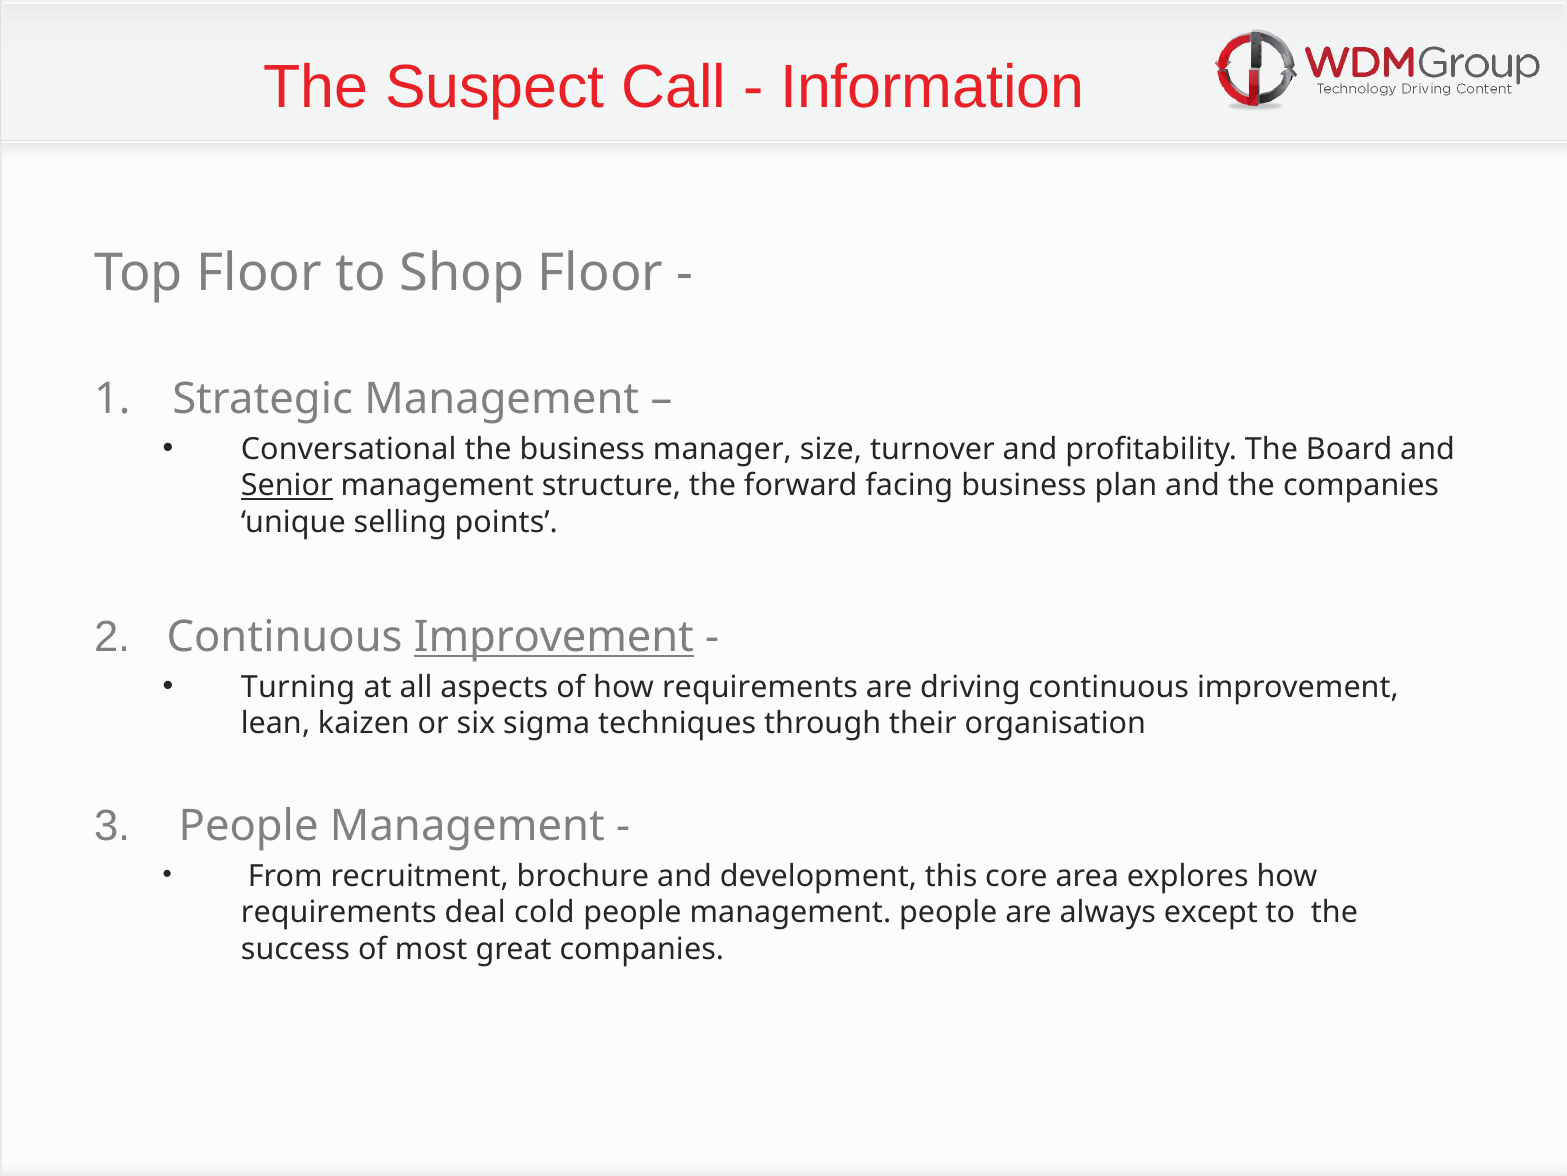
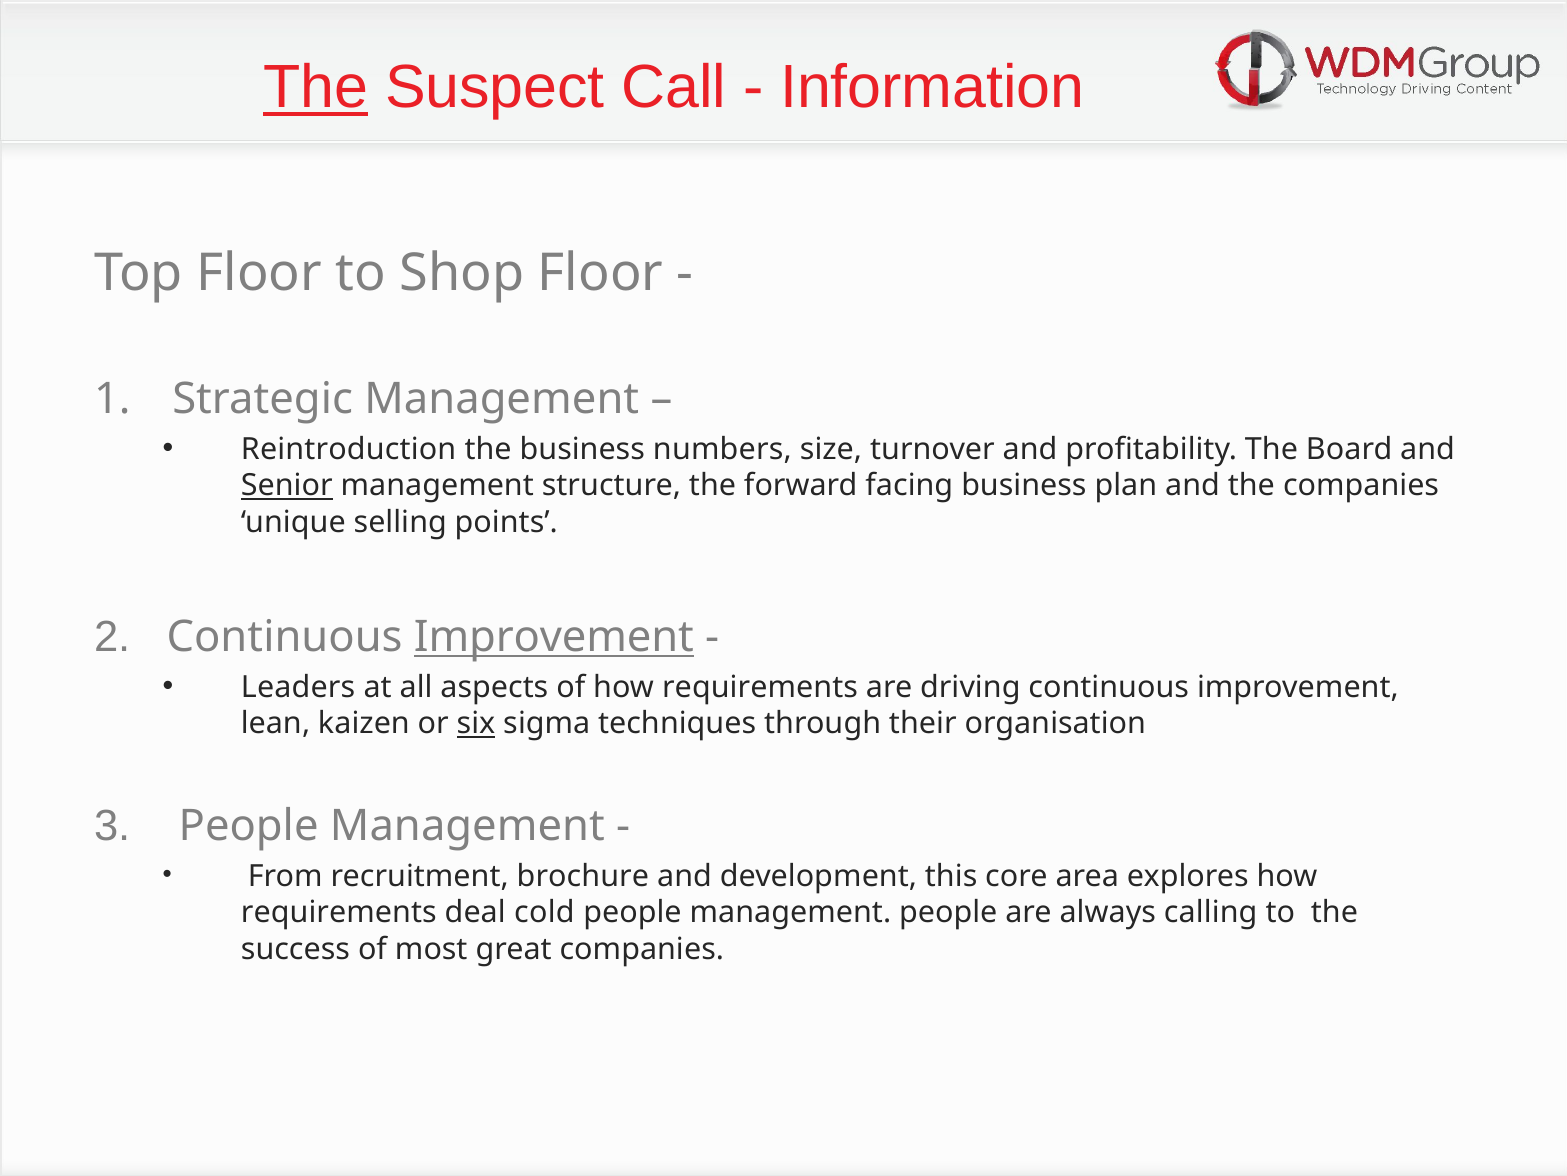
The underline: none -> present (316, 88)
Conversational: Conversational -> Reintroduction (349, 449)
manager: manager -> numbers (722, 449)
Turning: Turning -> Leaders (298, 687)
six underline: none -> present (476, 723)
except: except -> calling (1211, 912)
